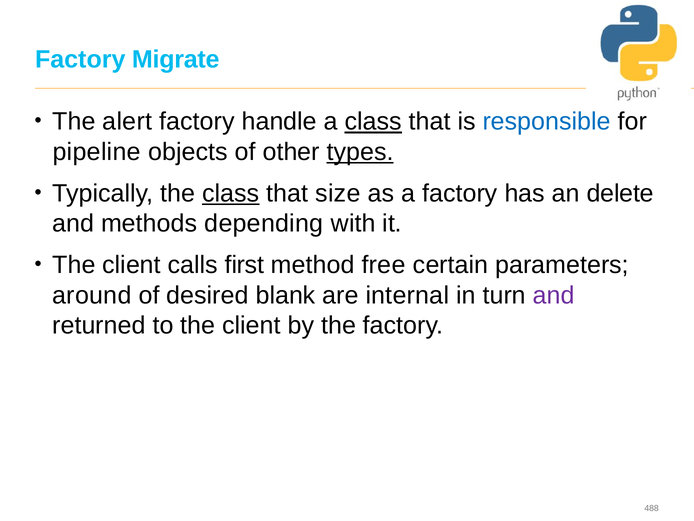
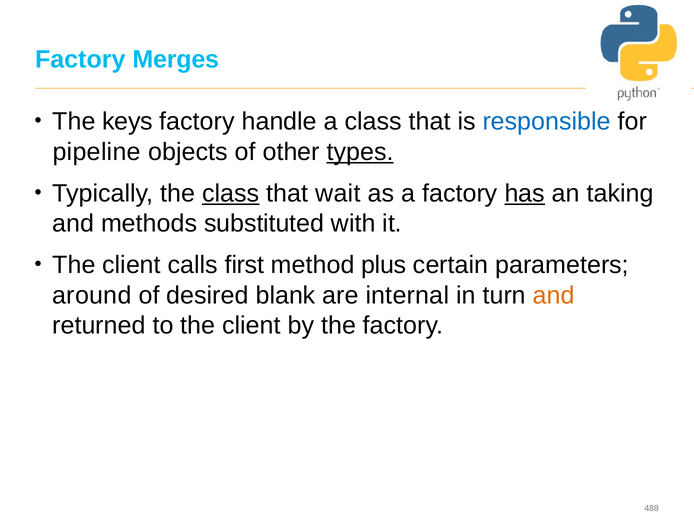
Migrate: Migrate -> Merges (176, 59)
alert: alert -> keys (128, 122)
class underline: present -> none (373, 122)
size: size -> wait (338, 193)
has underline: none -> present (525, 193)
delete: delete -> taking (620, 193)
depending: depending -> substituted (264, 223)
free: free -> plus (384, 265)
and colour: purple -> orange (554, 295)
